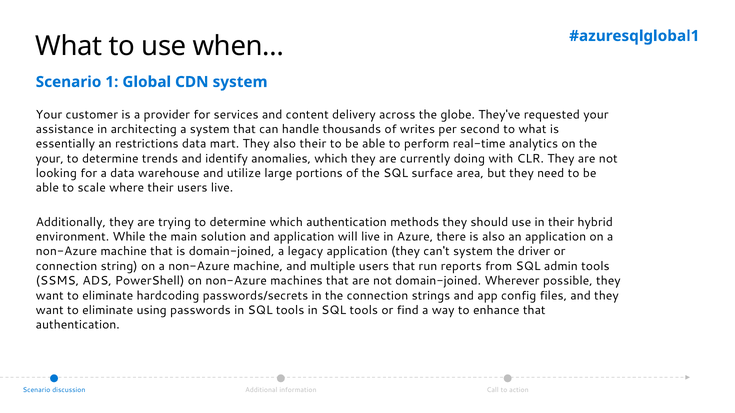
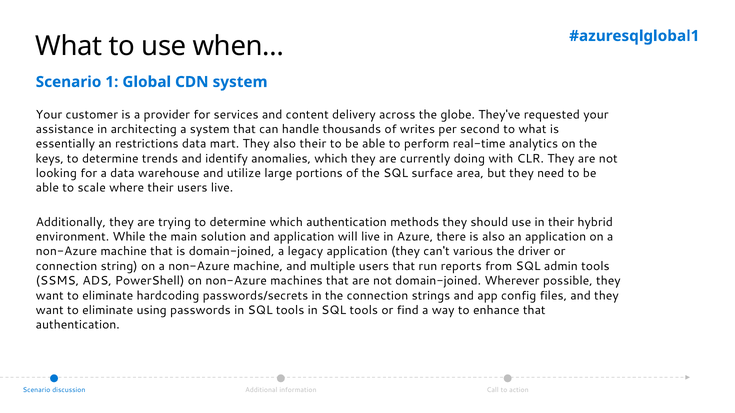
your: your -> keys (50, 159)
can't system: system -> various (473, 252)
